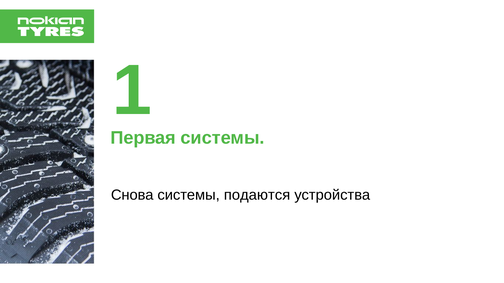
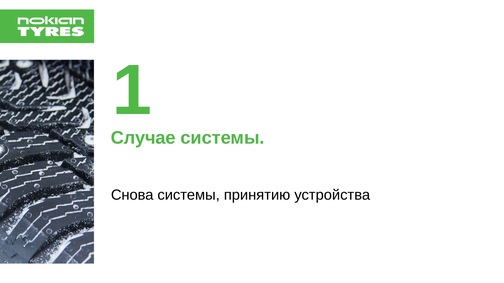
Первая: Первая -> Случае (143, 138)
подаются: подаются -> принятию (257, 195)
